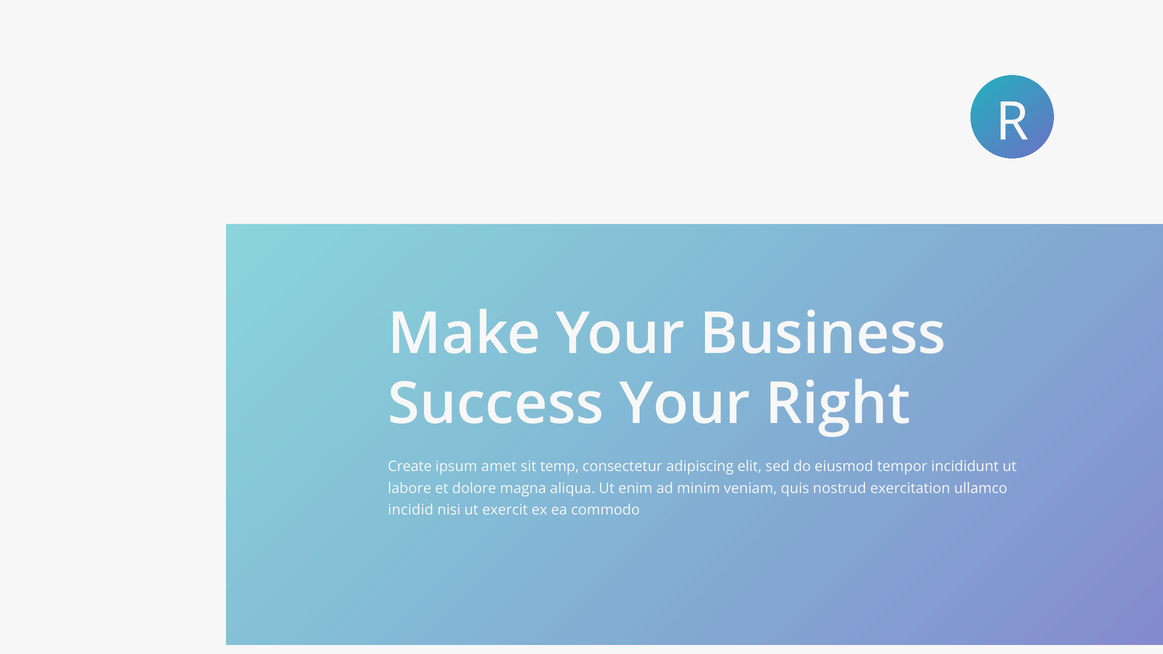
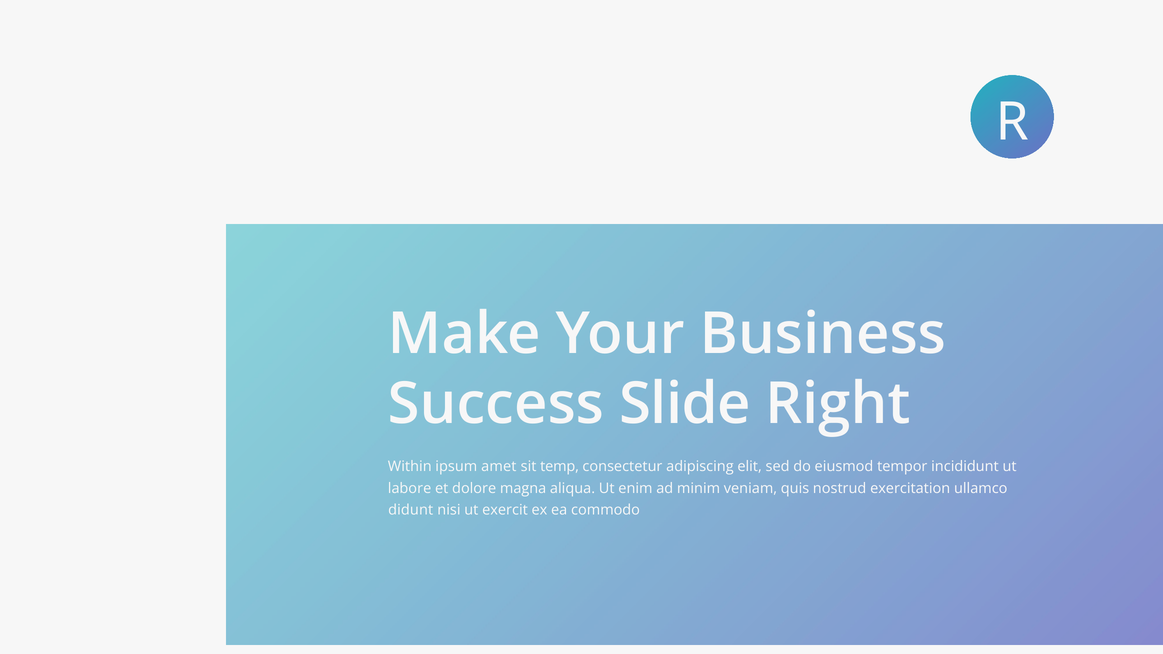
Success Your: Your -> Slide (685, 404)
Create: Create -> Within (410, 467)
incidid: incidid -> didunt (411, 510)
